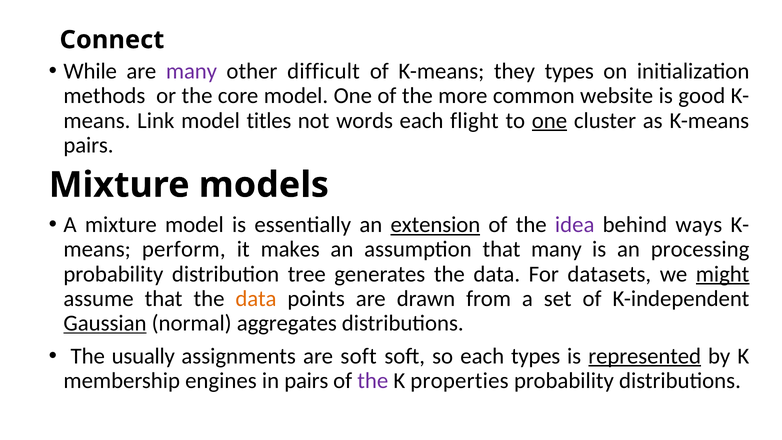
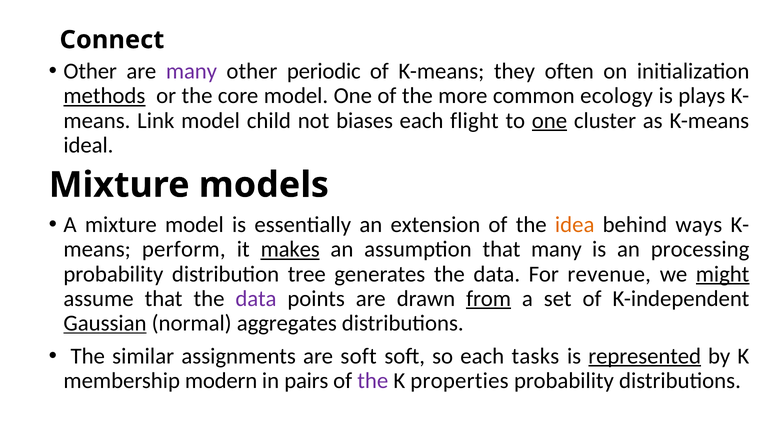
While: While -> Other (90, 71)
difficult: difficult -> periodic (324, 71)
they types: types -> often (569, 71)
methods underline: none -> present (104, 96)
website: website -> ecology (617, 96)
good: good -> plays (702, 96)
titles: titles -> child (269, 121)
words: words -> biases (365, 121)
pairs: pairs -> ideal (88, 145)
extension underline: present -> none (435, 225)
idea colour: purple -> orange (575, 225)
makes underline: none -> present (290, 249)
datasets: datasets -> revenue (609, 274)
data colour: orange -> purple (256, 299)
from underline: none -> present (489, 299)
usually: usually -> similar (143, 356)
each types: types -> tasks (535, 356)
engines: engines -> modern (221, 380)
